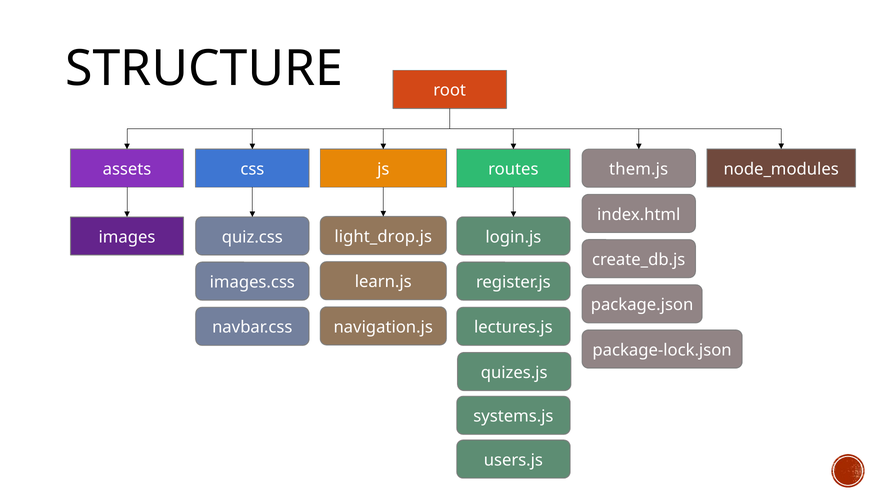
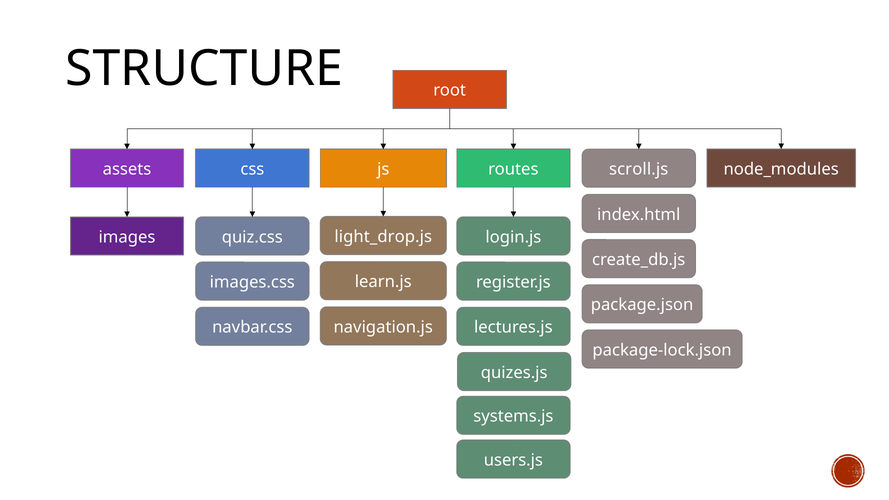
them.js: them.js -> scroll.js (639, 169)
